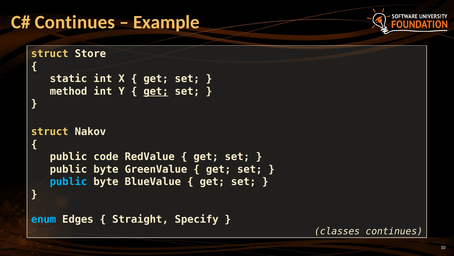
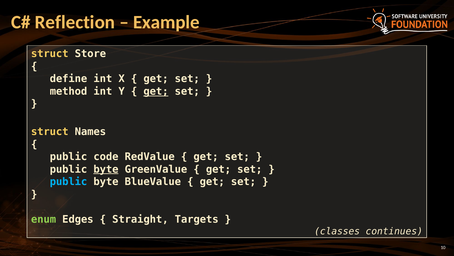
Continues: Continues -> Reflection (75, 22)
static: static -> define (69, 79)
Nakov: Nakov -> Names (90, 131)
byte underline: none -> present (106, 169)
enum colour: light blue -> light green (44, 219)
Specify: Specify -> Targets (197, 219)
